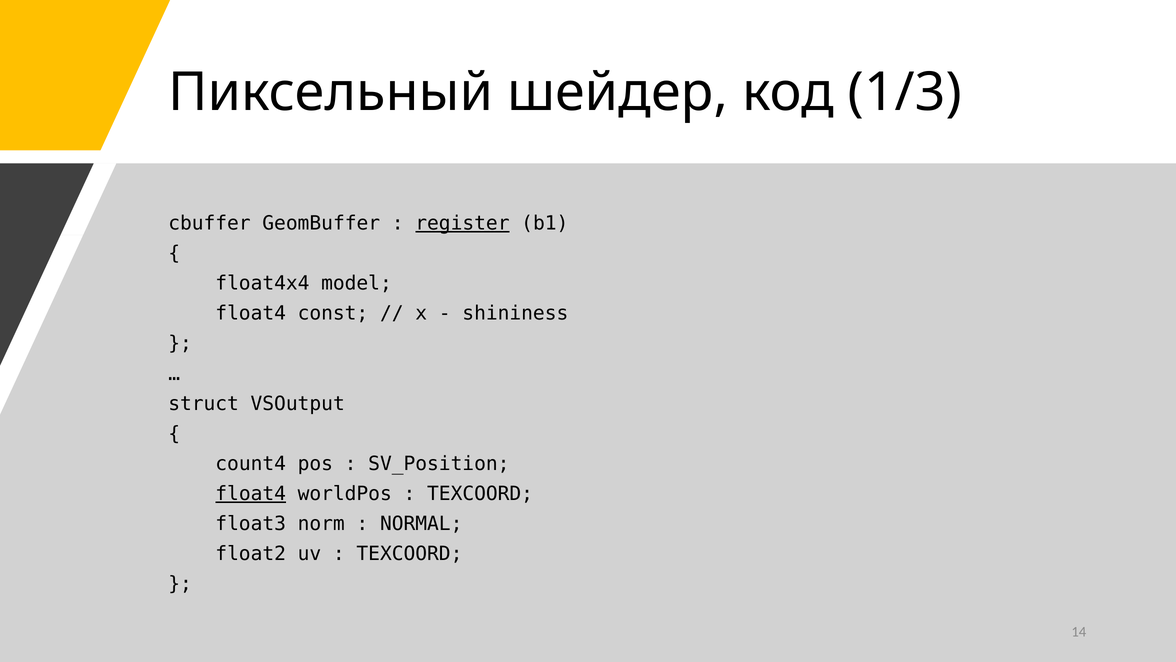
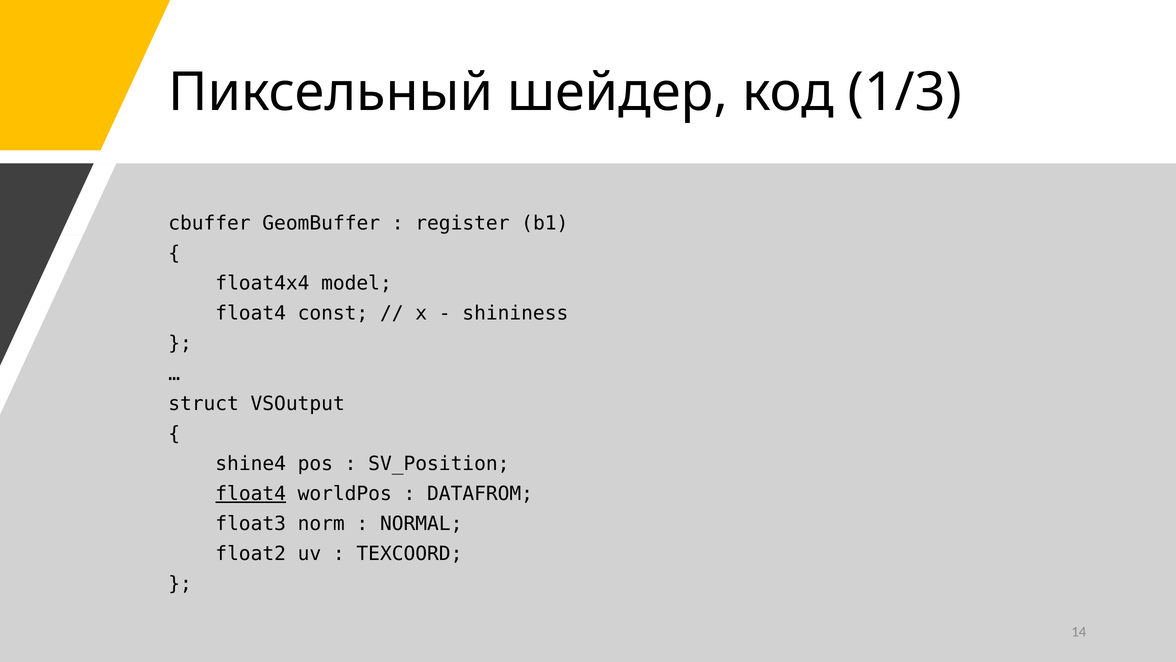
register underline: present -> none (462, 223)
count4: count4 -> shine4 (251, 463)
TEXCOORD: TEXCOORD -> DATAFROM (480, 493)
